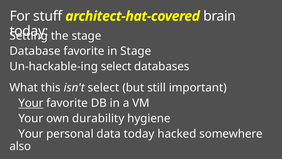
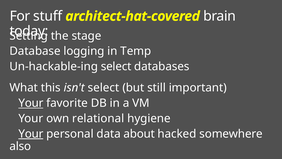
Database favorite: favorite -> logging (84, 51)
in Stage: Stage -> Temp (136, 51)
durability: durability -> relational (98, 118)
Your underline: none -> present (31, 133)
data today: today -> about (139, 133)
